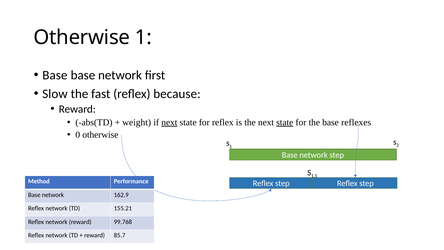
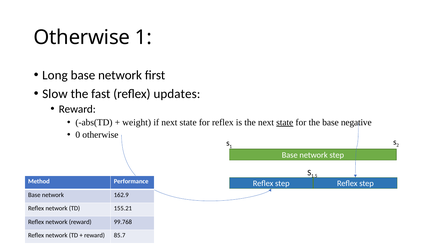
Base: Base -> Long (55, 75)
because: because -> updates (177, 94)
next underline: present -> none (169, 122)
reflexes: reflexes -> negative (356, 122)
